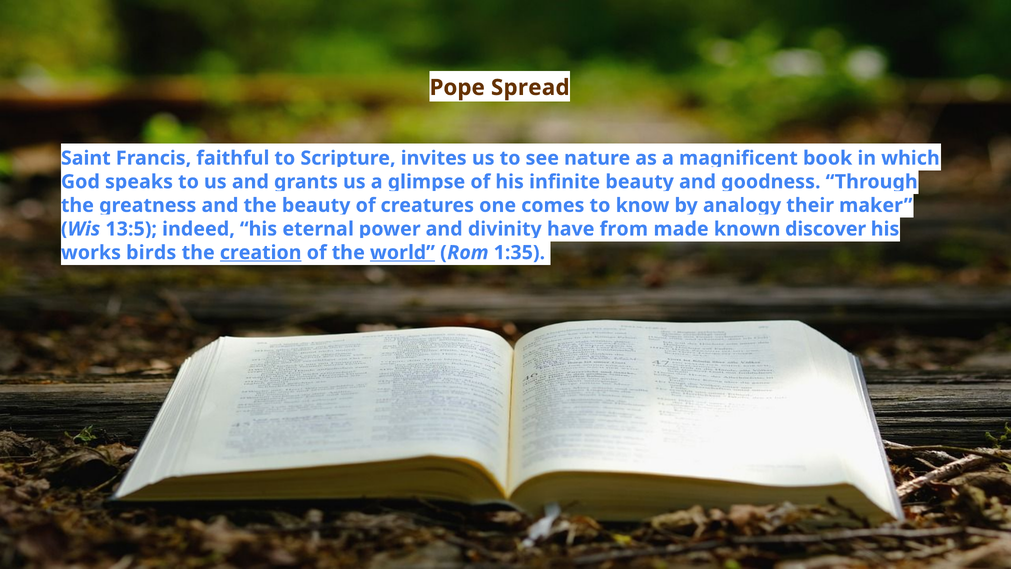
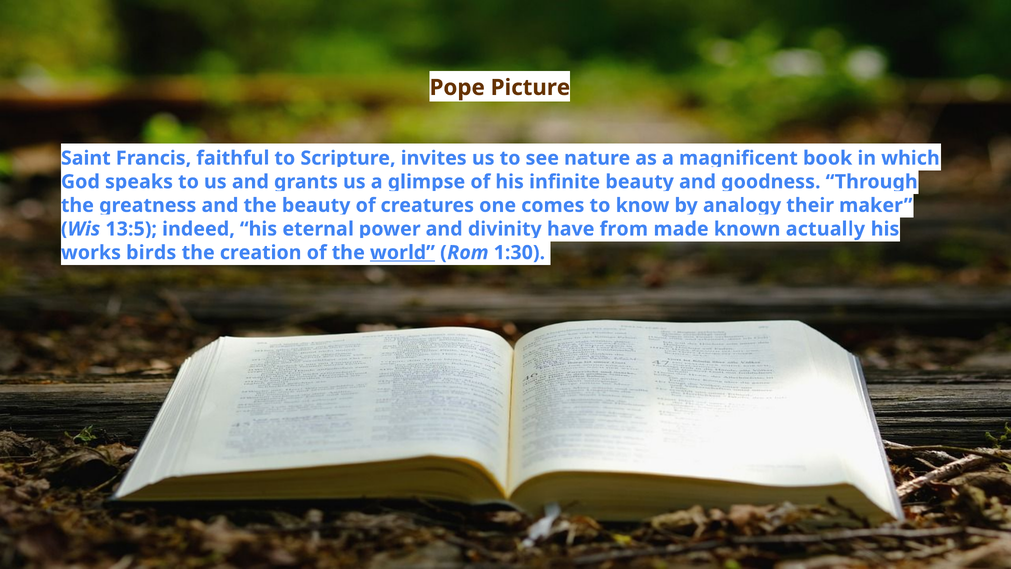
Spread: Spread -> Picture (530, 88)
discover: discover -> actually (825, 229)
creation underline: present -> none (261, 253)
1:35: 1:35 -> 1:30 (519, 253)
